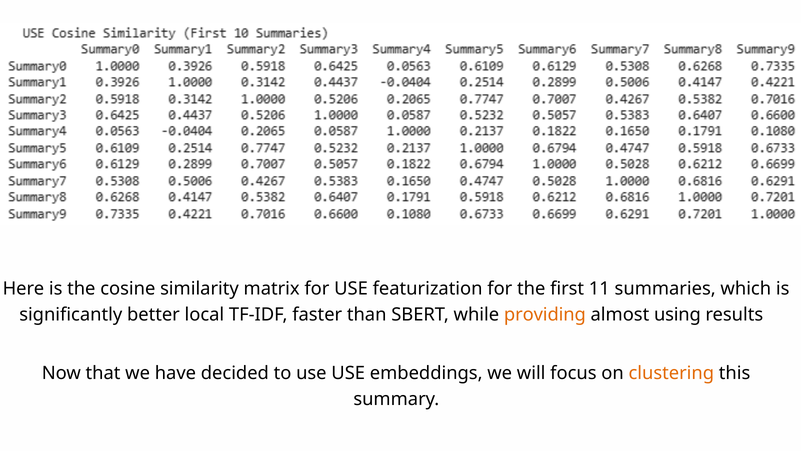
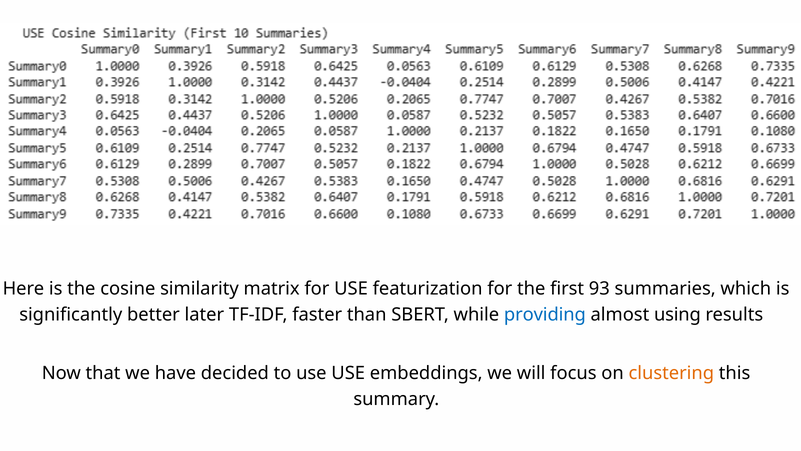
11: 11 -> 93 (599, 289)
local: local -> later (204, 314)
providing colour: orange -> blue (545, 314)
